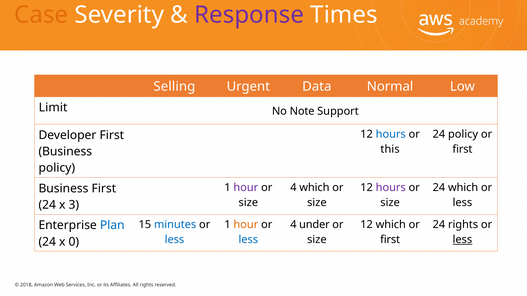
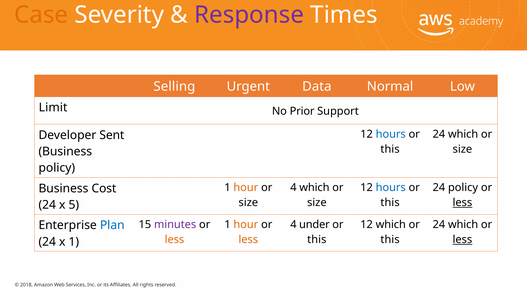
Note: Note -> Prior (302, 111)
policy: policy -> which (463, 134)
Developer First: First -> Sent (112, 135)
first: first -> size (462, 149)
hour colour: purple -> orange (246, 188)
hours colour: purple -> blue (391, 188)
24 which: which -> policy (463, 188)
Business First: First -> Cost (104, 189)
size: size -> this (390, 203)
less underline: none -> present (462, 203)
3: 3 -> 5 (74, 205)
minutes colour: blue -> purple (175, 225)
rights: rights -> which (463, 225)
less colour: blue -> orange (174, 240)
less colour: blue -> orange (248, 240)
size: size -> this (317, 240)
first: first -> this (390, 240)
x 0: 0 -> 1 (74, 242)
